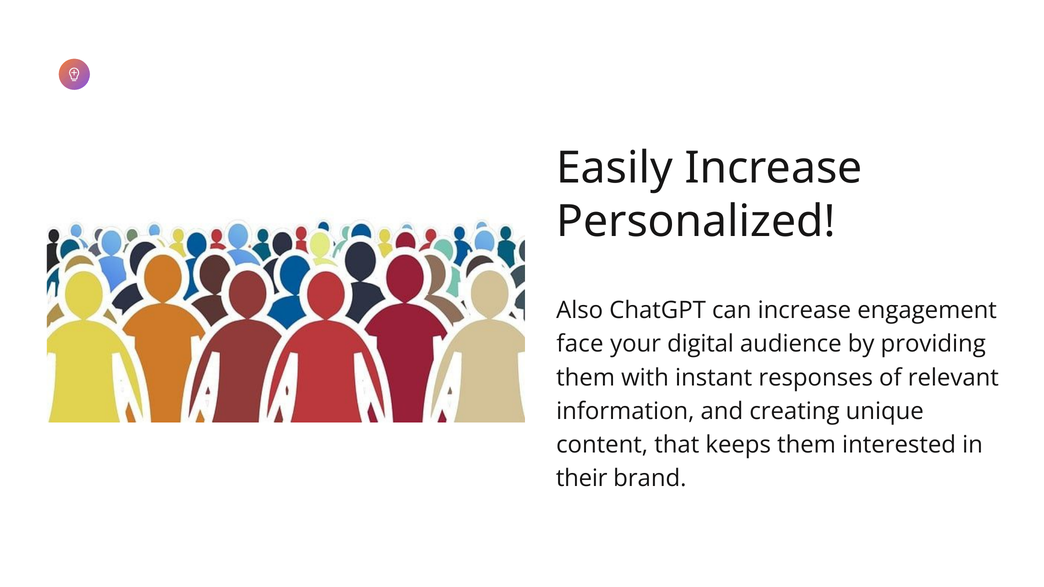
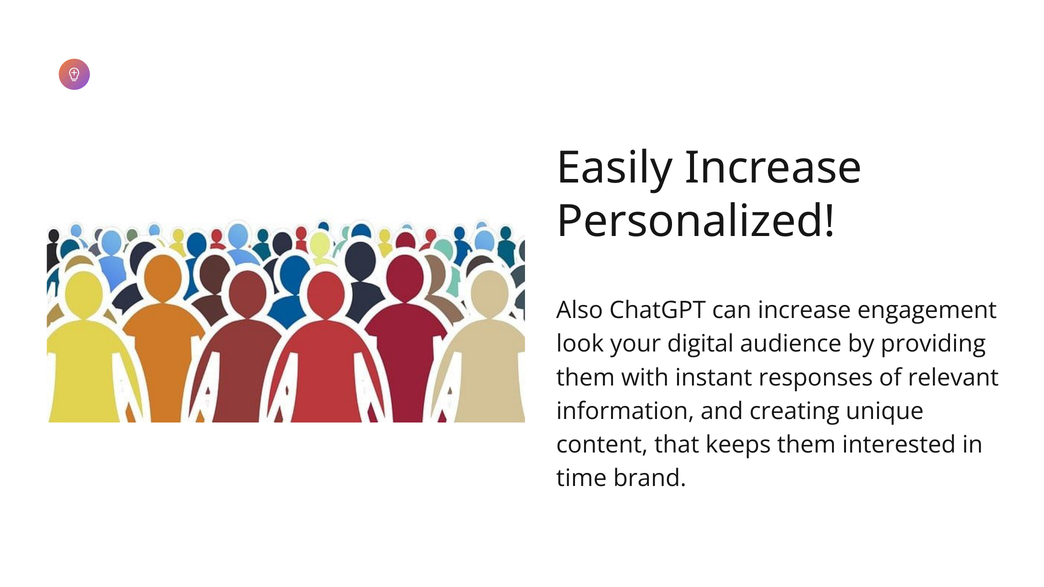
face: face -> look (580, 344)
their: their -> time (582, 478)
